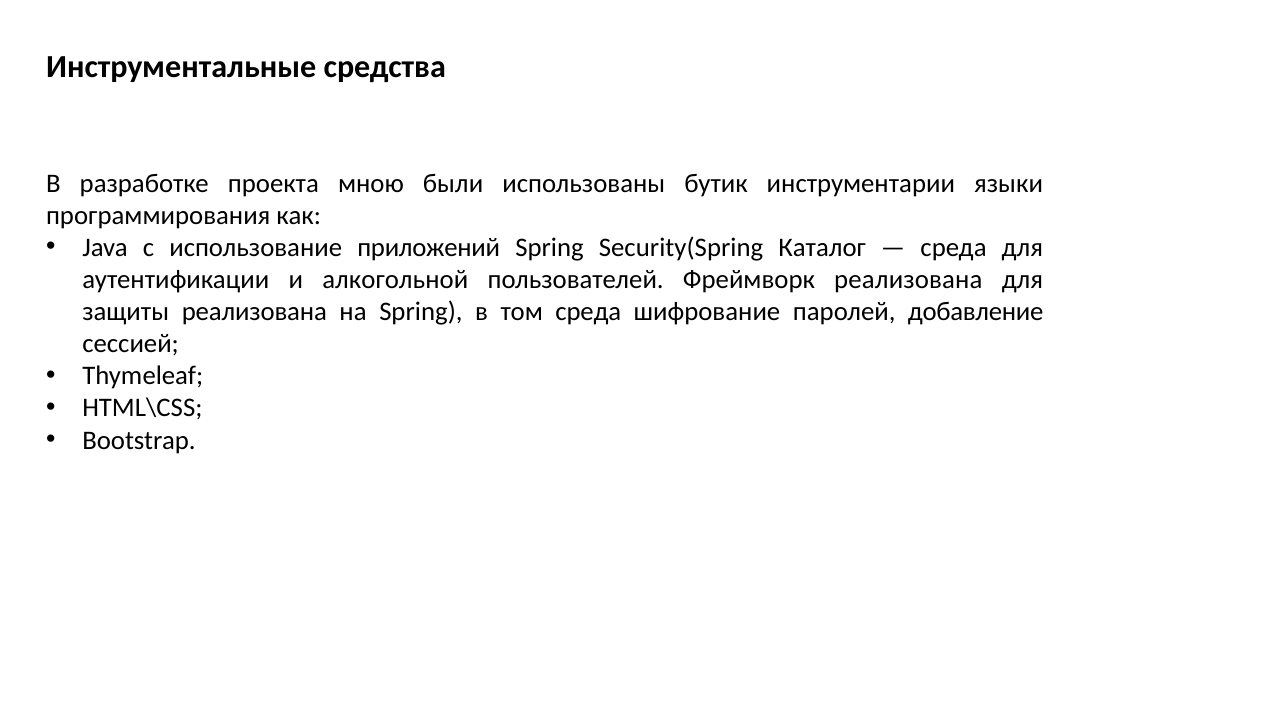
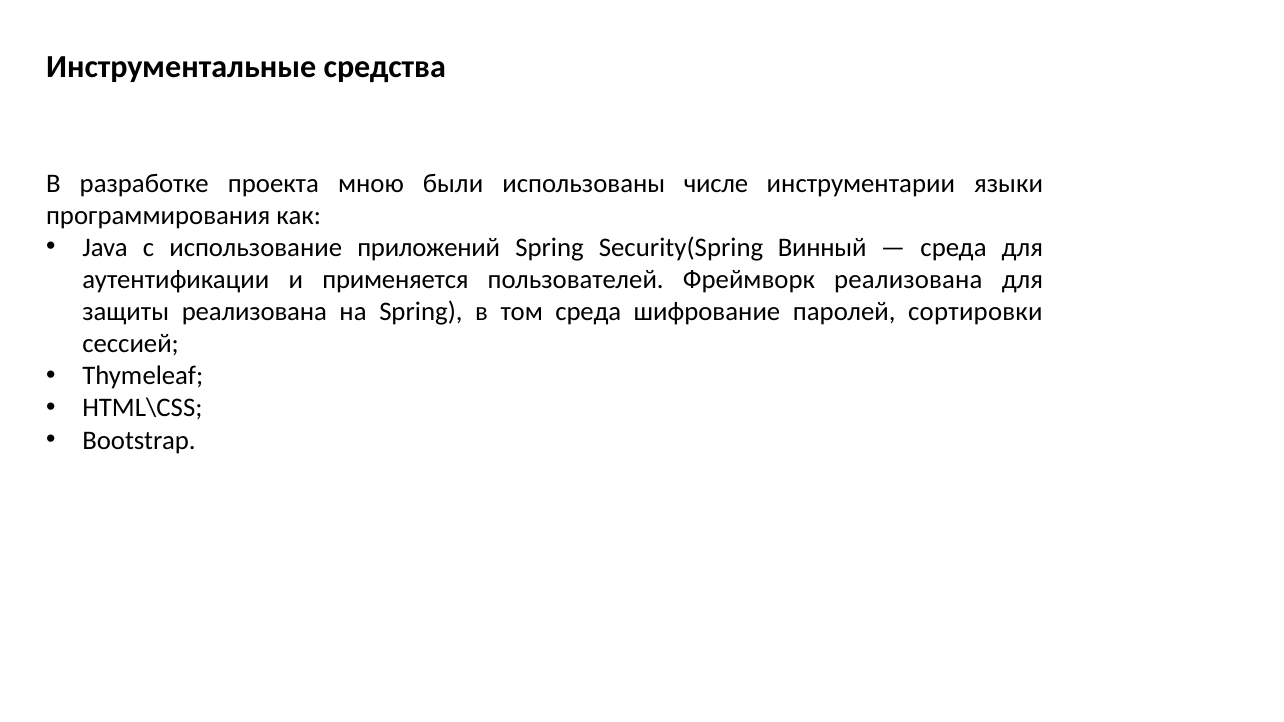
бутик: бутик -> числе (716, 183)
Каталог: Каталог -> Винный (822, 248)
алкогольной: алкогольной -> применяется (395, 280)
добавление: добавление -> сортировки (975, 312)
